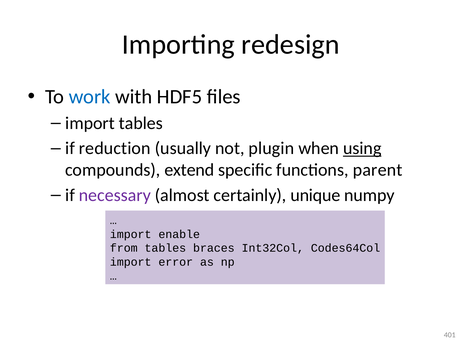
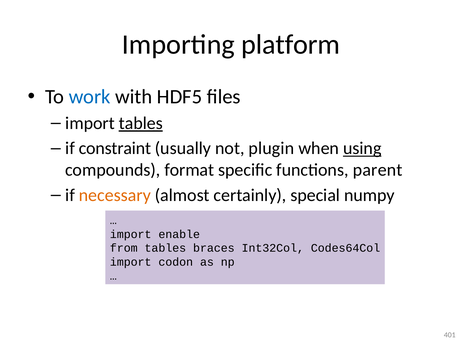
redesign: redesign -> platform (291, 45)
tables underline: none -> present (141, 123)
reduction: reduction -> constraint (115, 149)
extend: extend -> format (189, 170)
necessary colour: purple -> orange (115, 195)
unique: unique -> special (315, 195)
error: error -> codon (176, 262)
